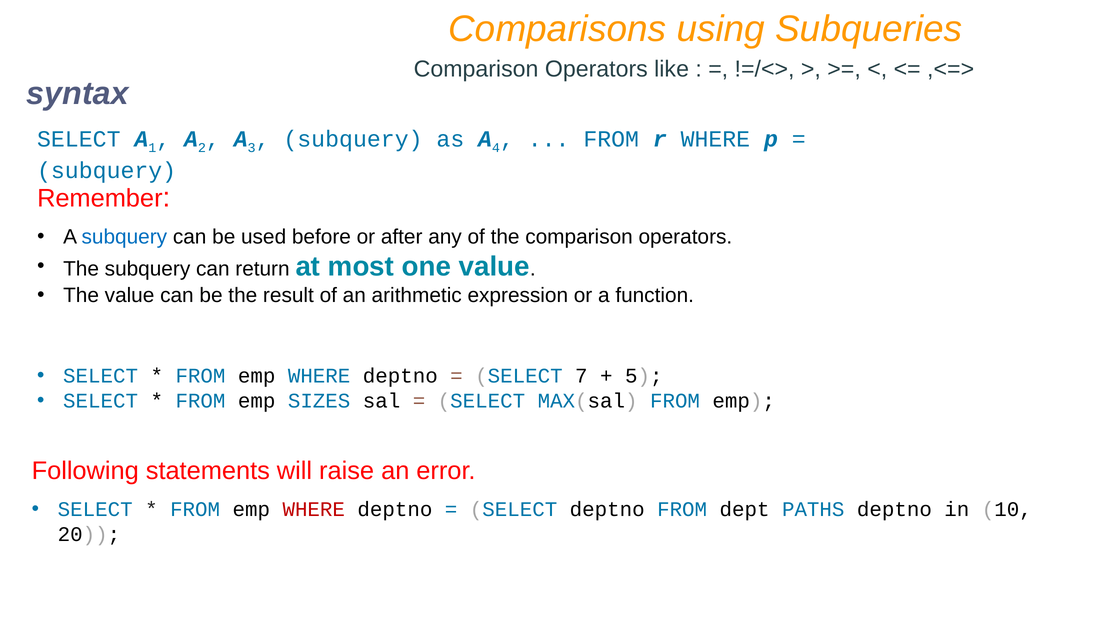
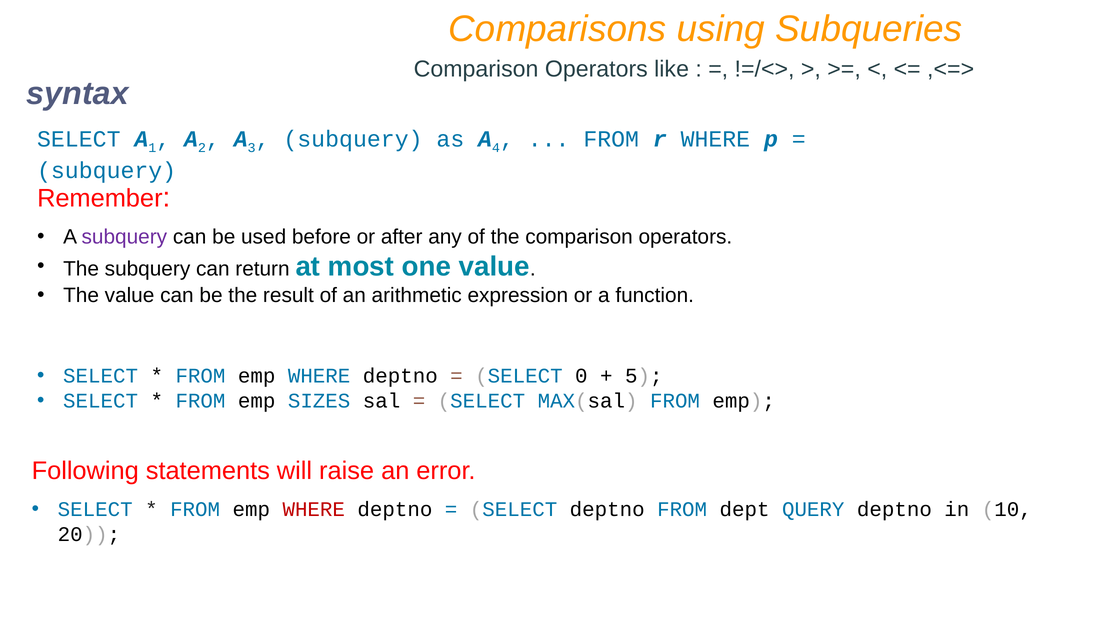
subquery colour: blue -> purple (124, 237)
7: 7 -> 0 (581, 376)
PATHS: PATHS -> QUERY (813, 510)
